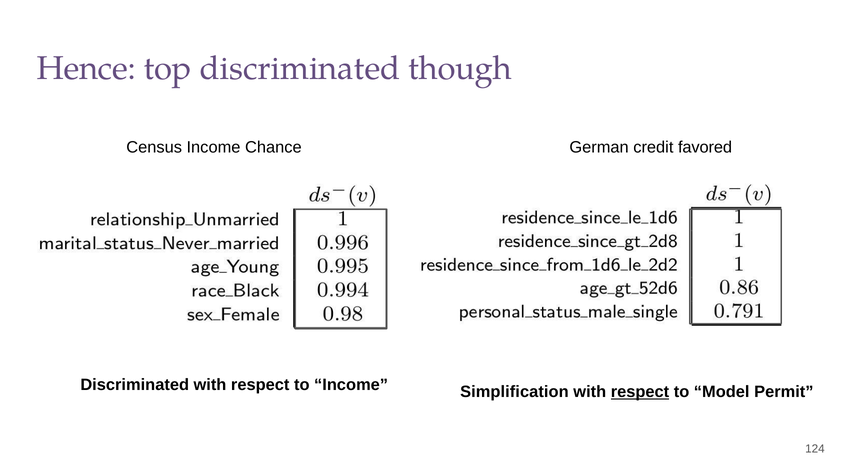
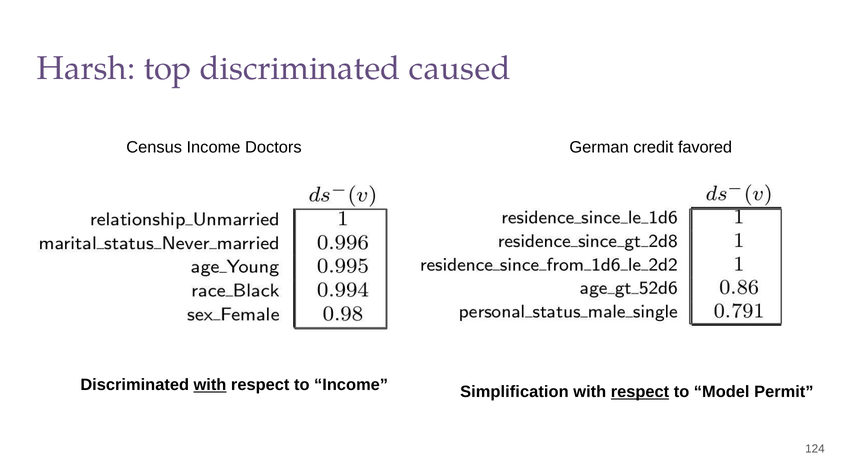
Hence: Hence -> Harsh (86, 69)
though: though -> caused (460, 69)
Chance: Chance -> Doctors (273, 147)
with underline: none -> present (210, 385)
